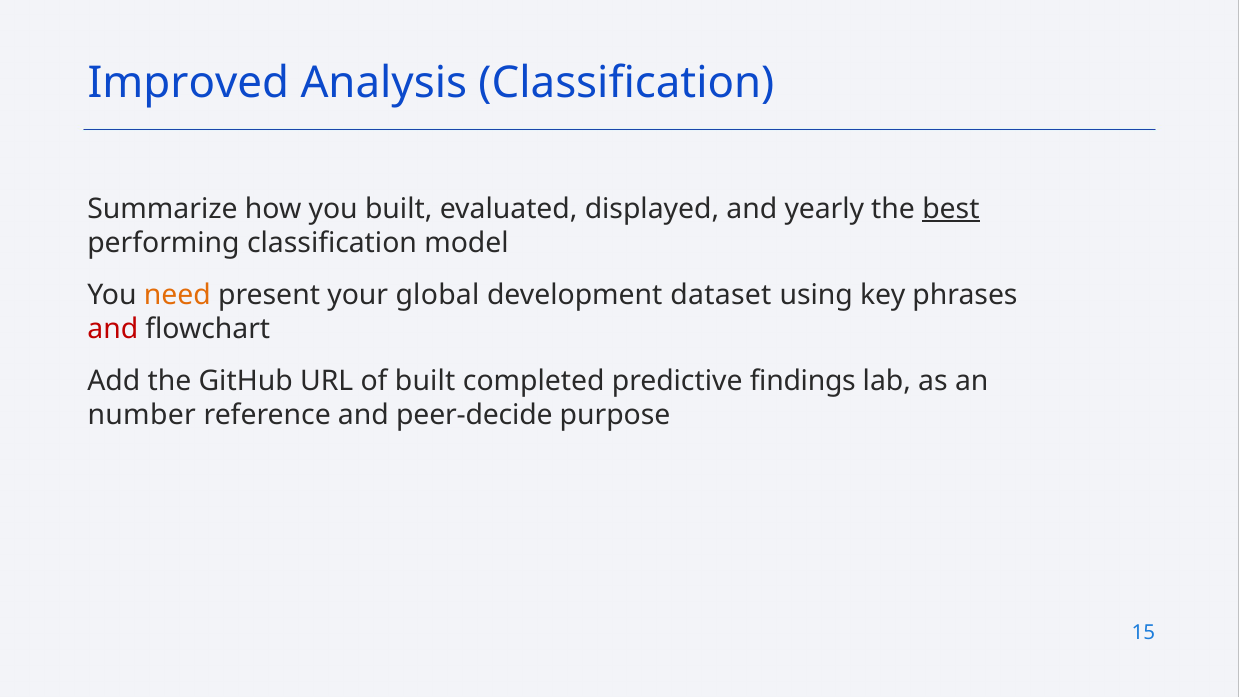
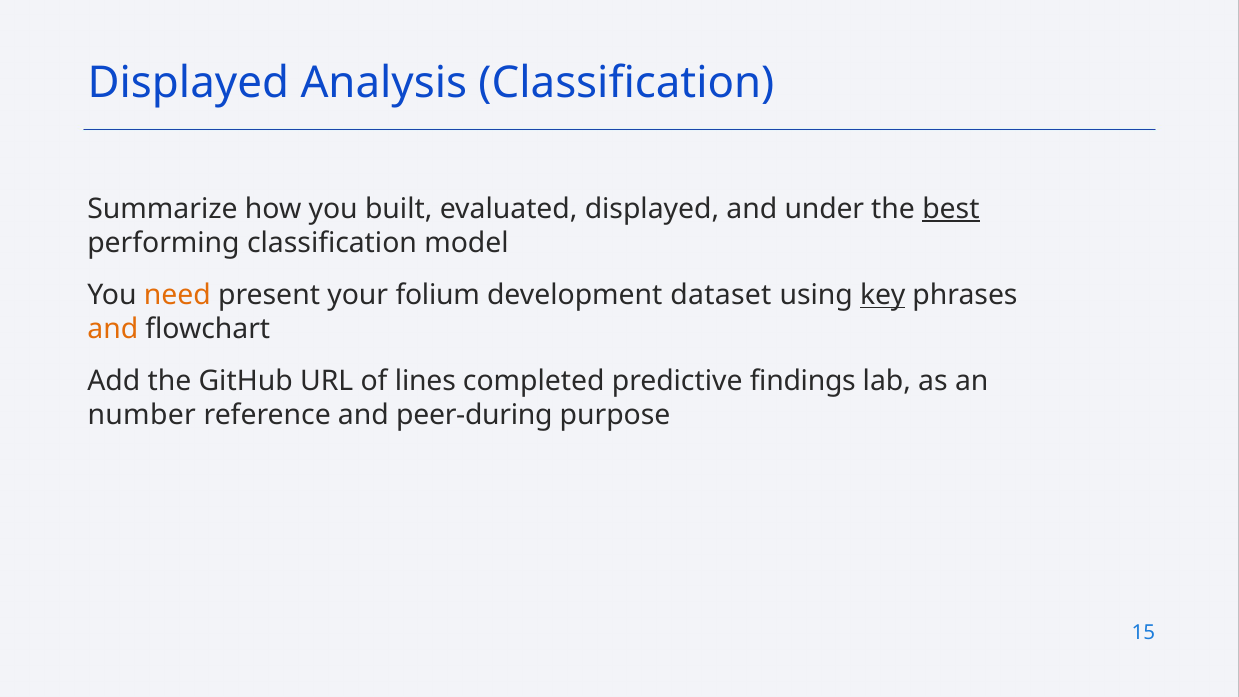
Improved: Improved -> Displayed (188, 83)
yearly: yearly -> under (824, 209)
global: global -> folium (438, 295)
key underline: none -> present (883, 295)
and colour: red -> orange (113, 329)
of built: built -> lines (425, 381)
peer-decide: peer-decide -> peer-during (474, 415)
